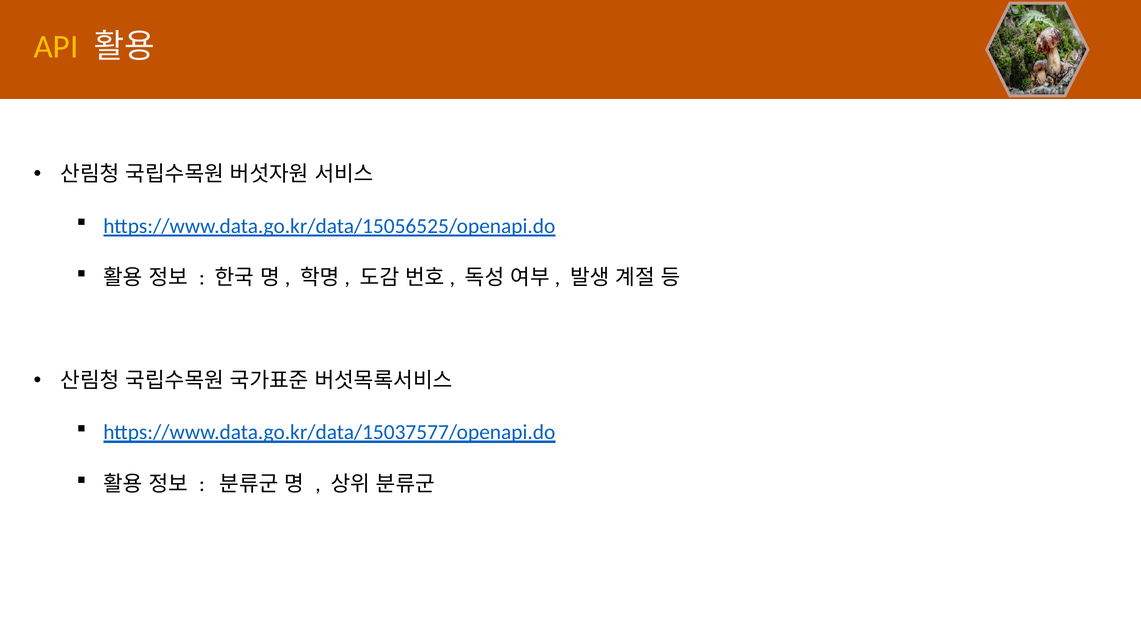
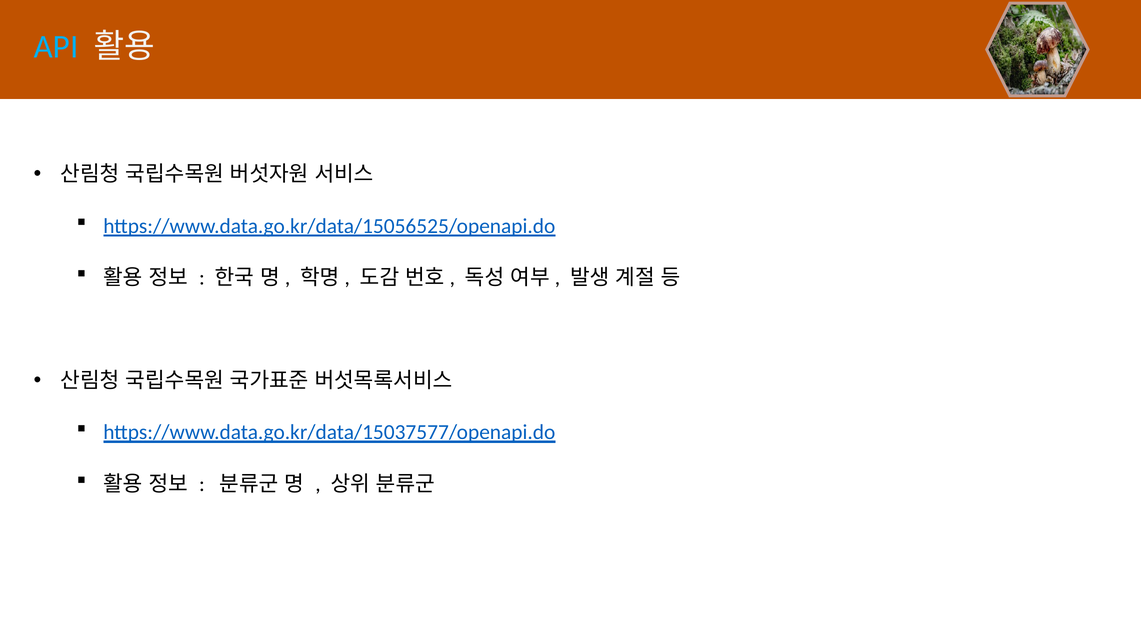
API colour: yellow -> light blue (56, 47)
